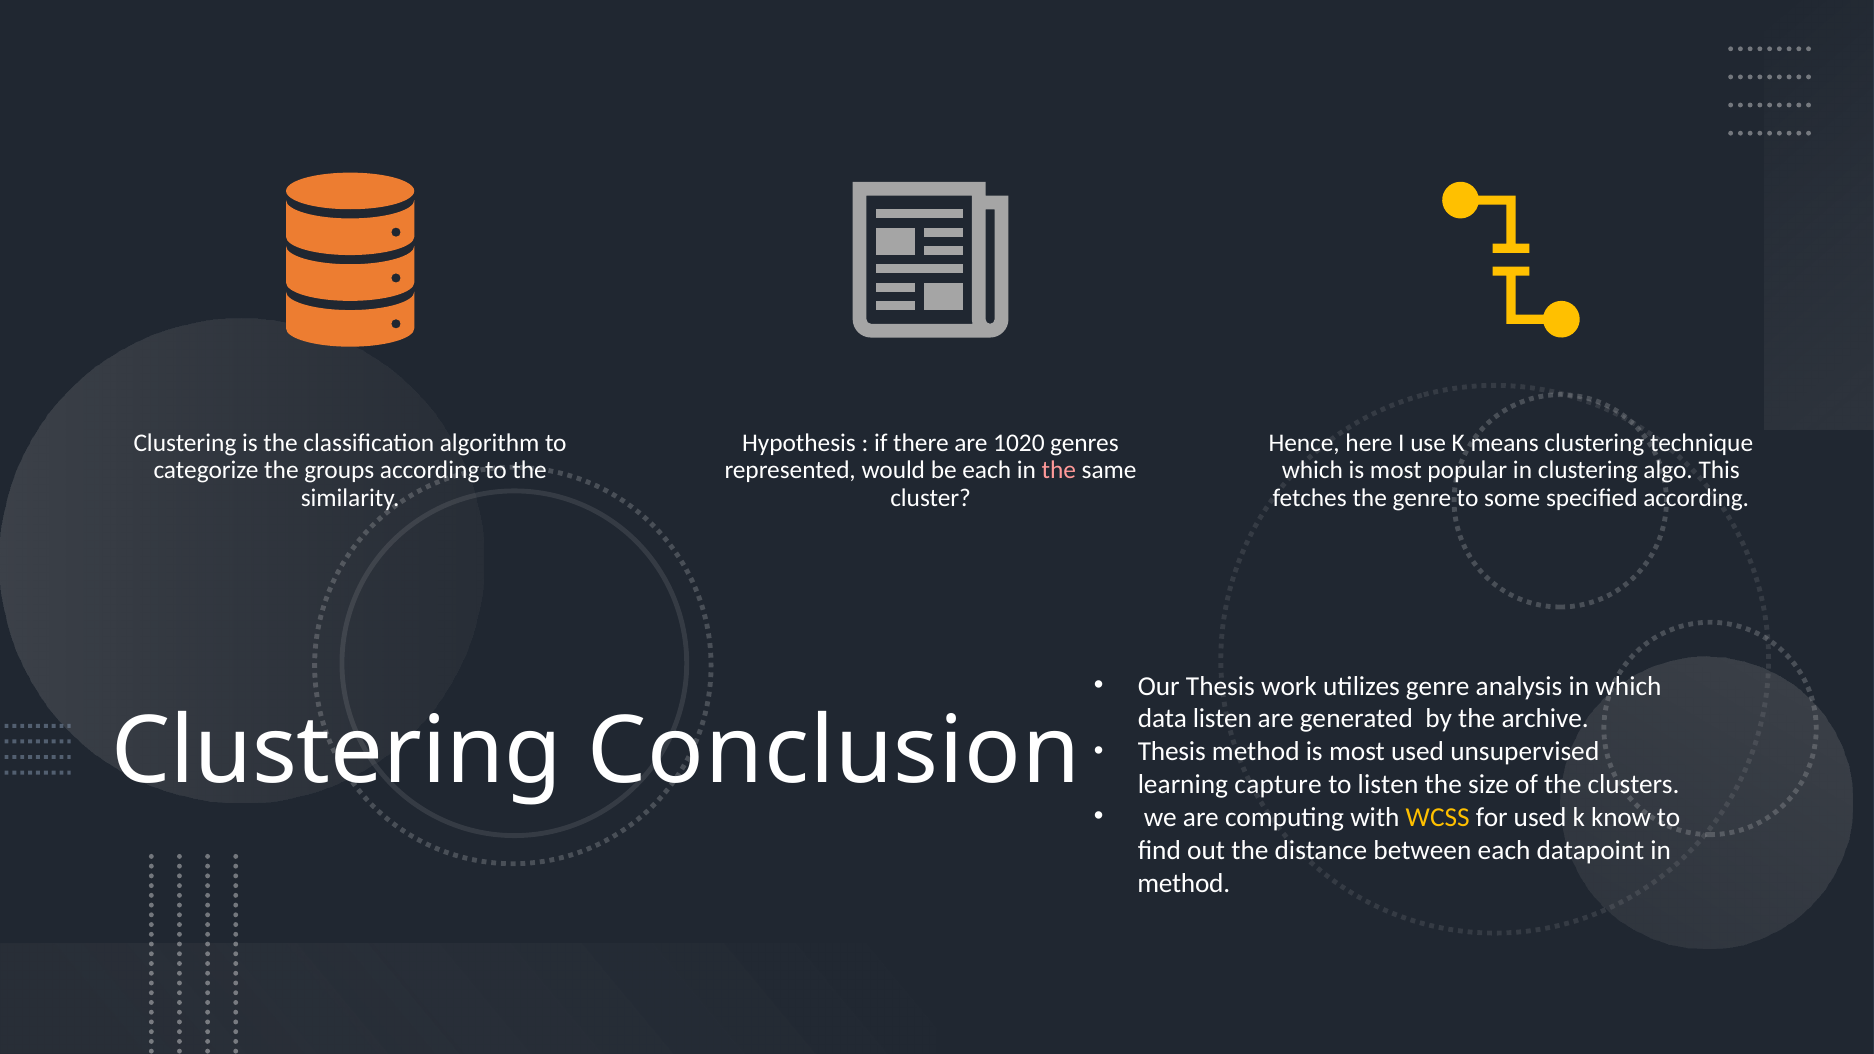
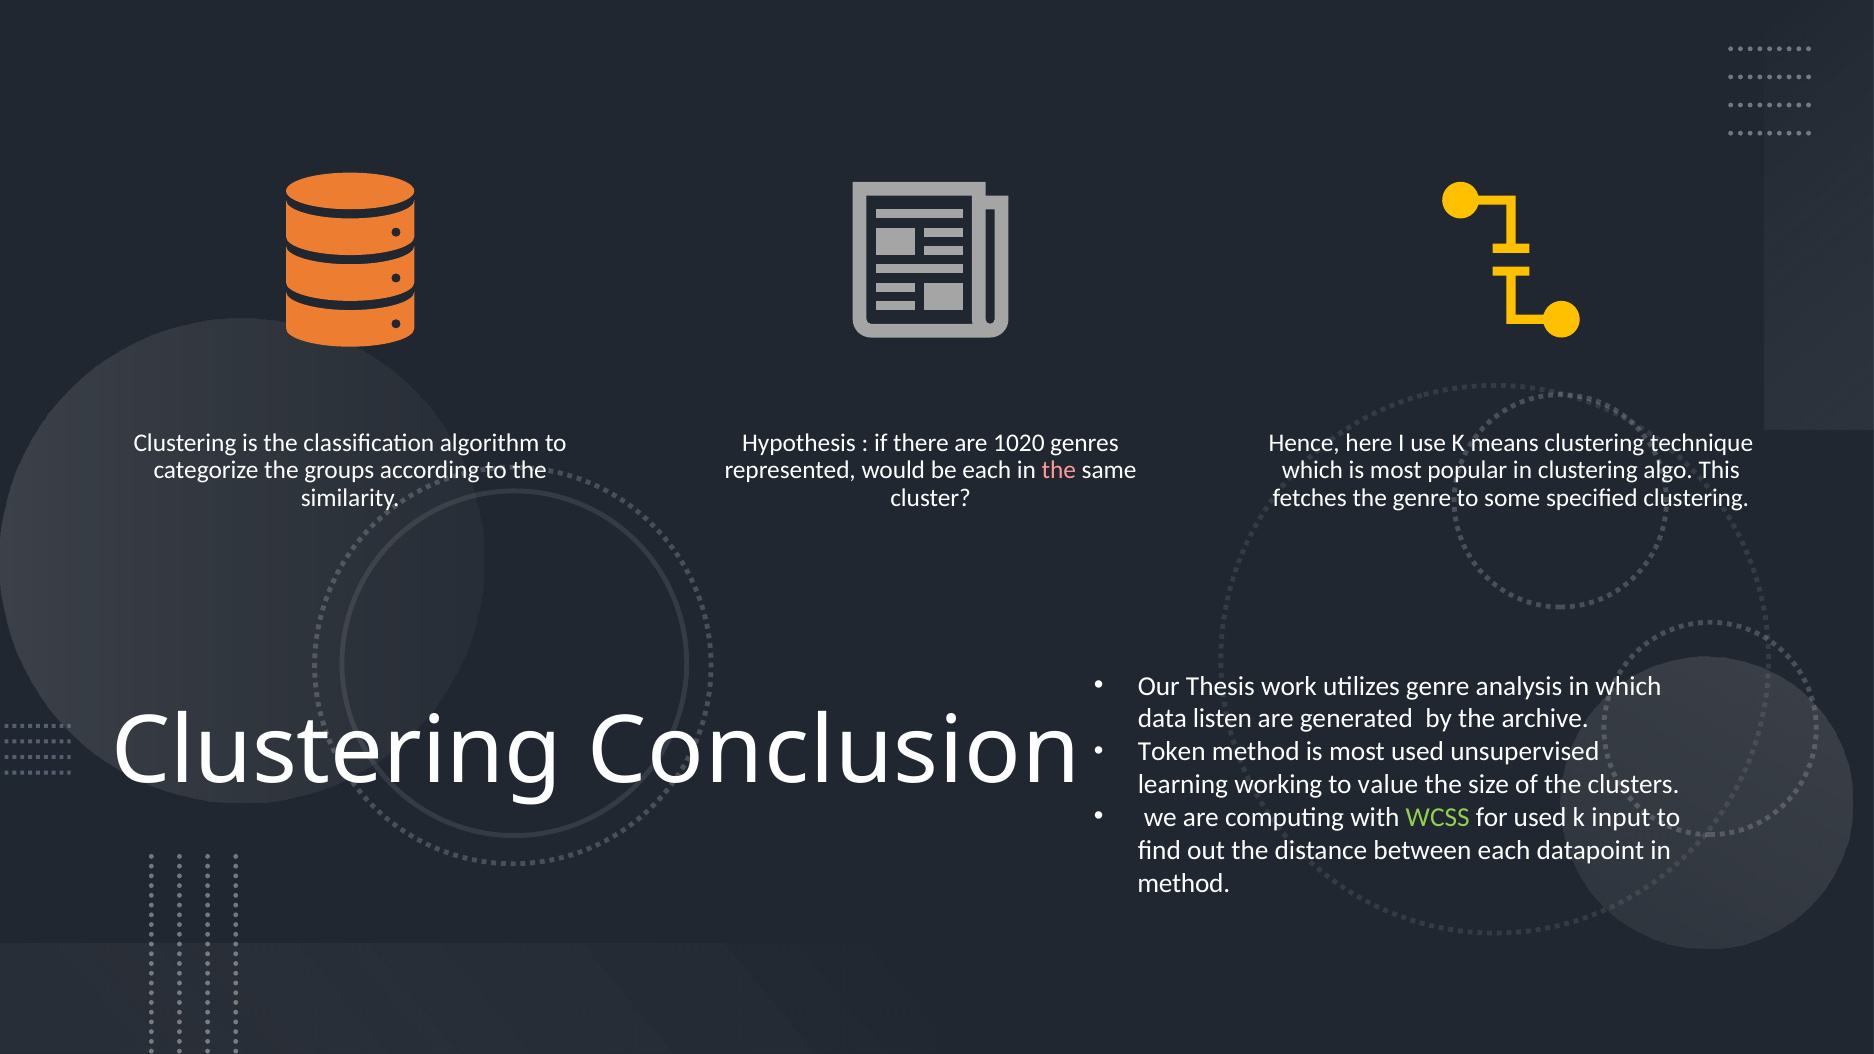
according: according -> clustering (1696, 498)
Thesis: Thesis -> Token (1172, 752)
capture: capture -> working (1278, 785)
to listen: listen -> value (1388, 785)
WCSS colour: yellow -> light green (1438, 817)
know: know -> input (1621, 817)
